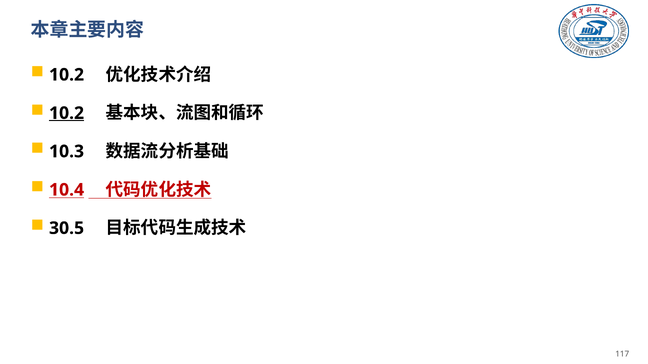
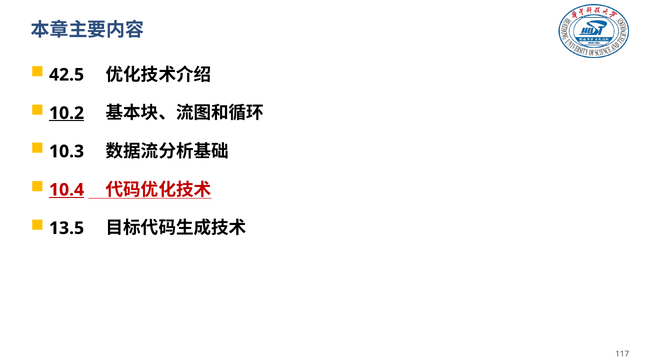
10.2: 10.2 -> 42.5 (67, 75)
10.4 underline: none -> present (67, 190)
30.5: 30.5 -> 13.5 (67, 228)
